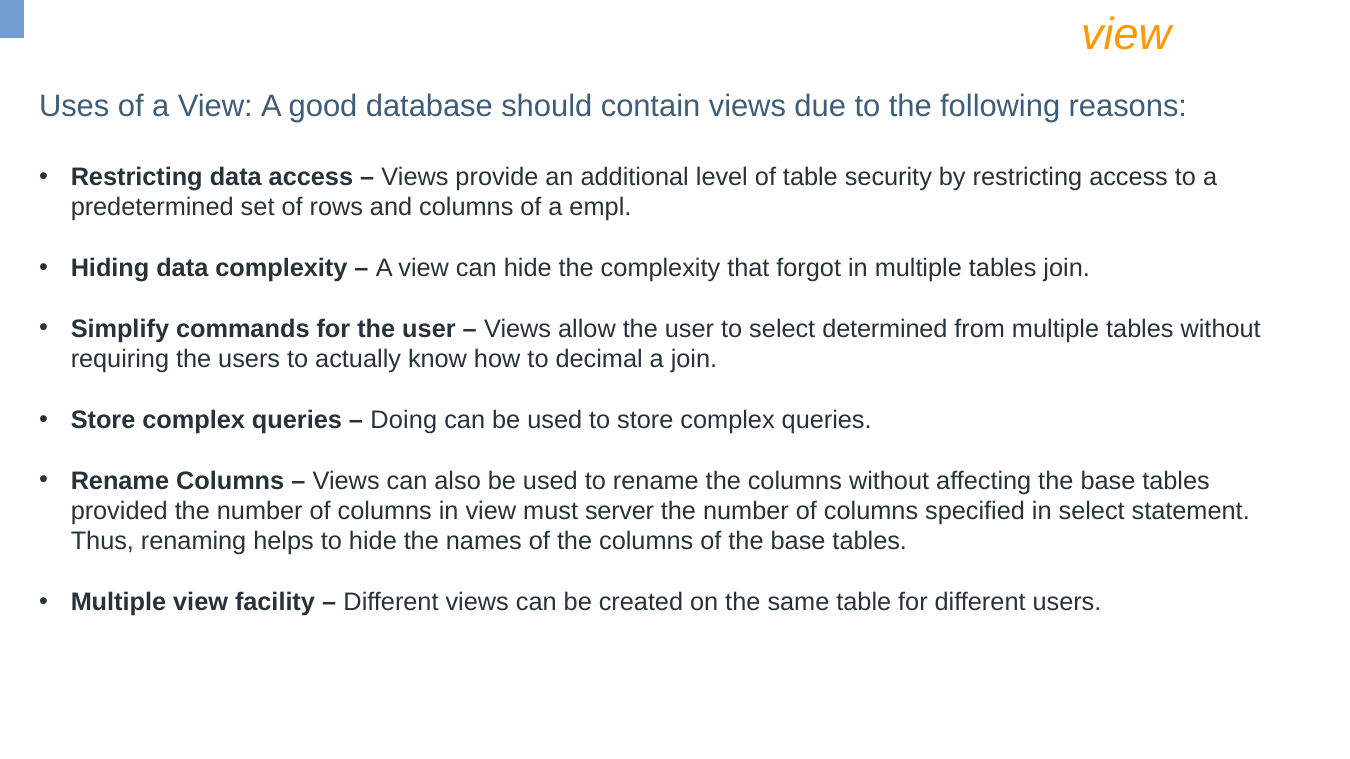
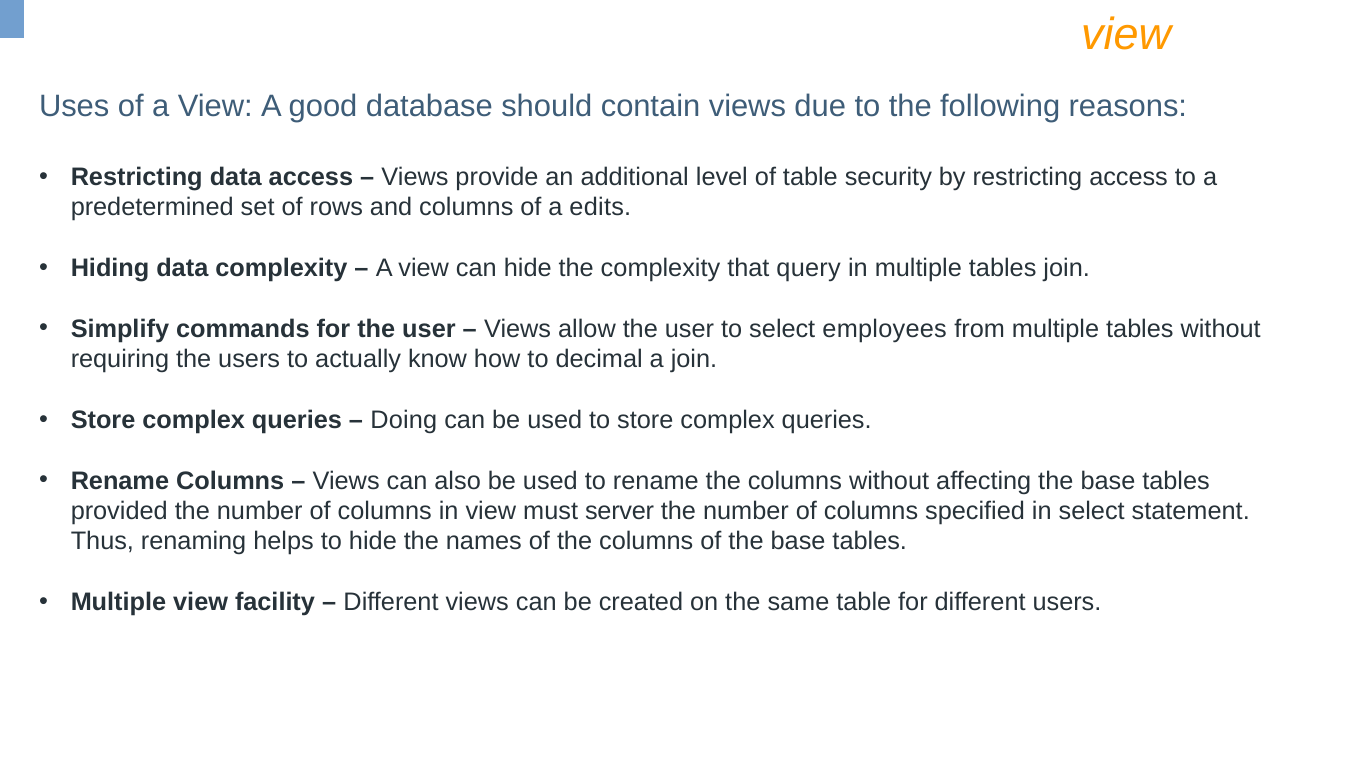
empl: empl -> edits (600, 208)
forgot: forgot -> query (809, 268)
determined: determined -> employees (885, 329)
